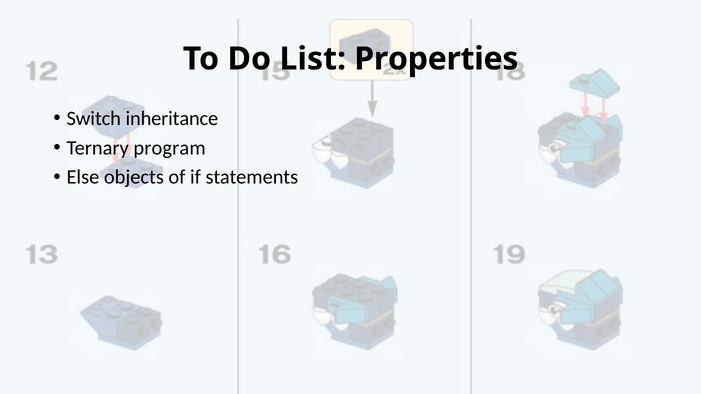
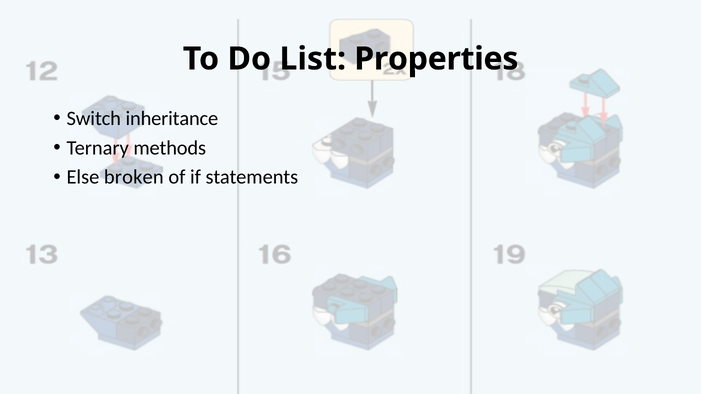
program: program -> methods (170, 148)
objects: objects -> broken (134, 177)
